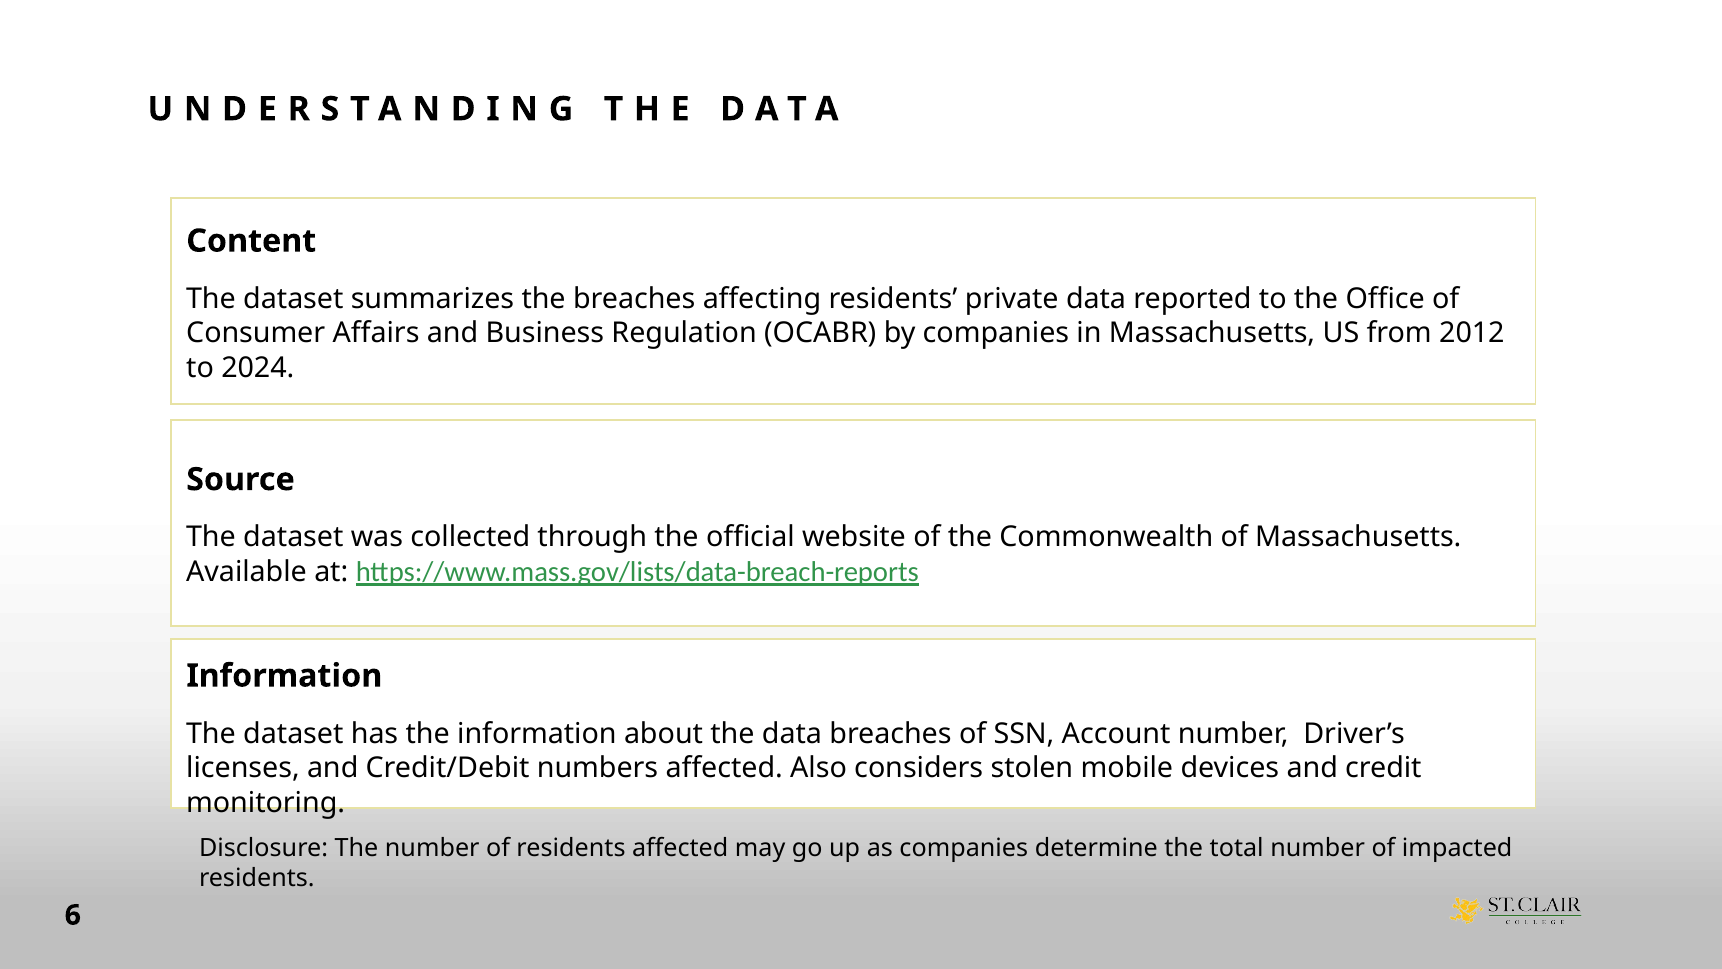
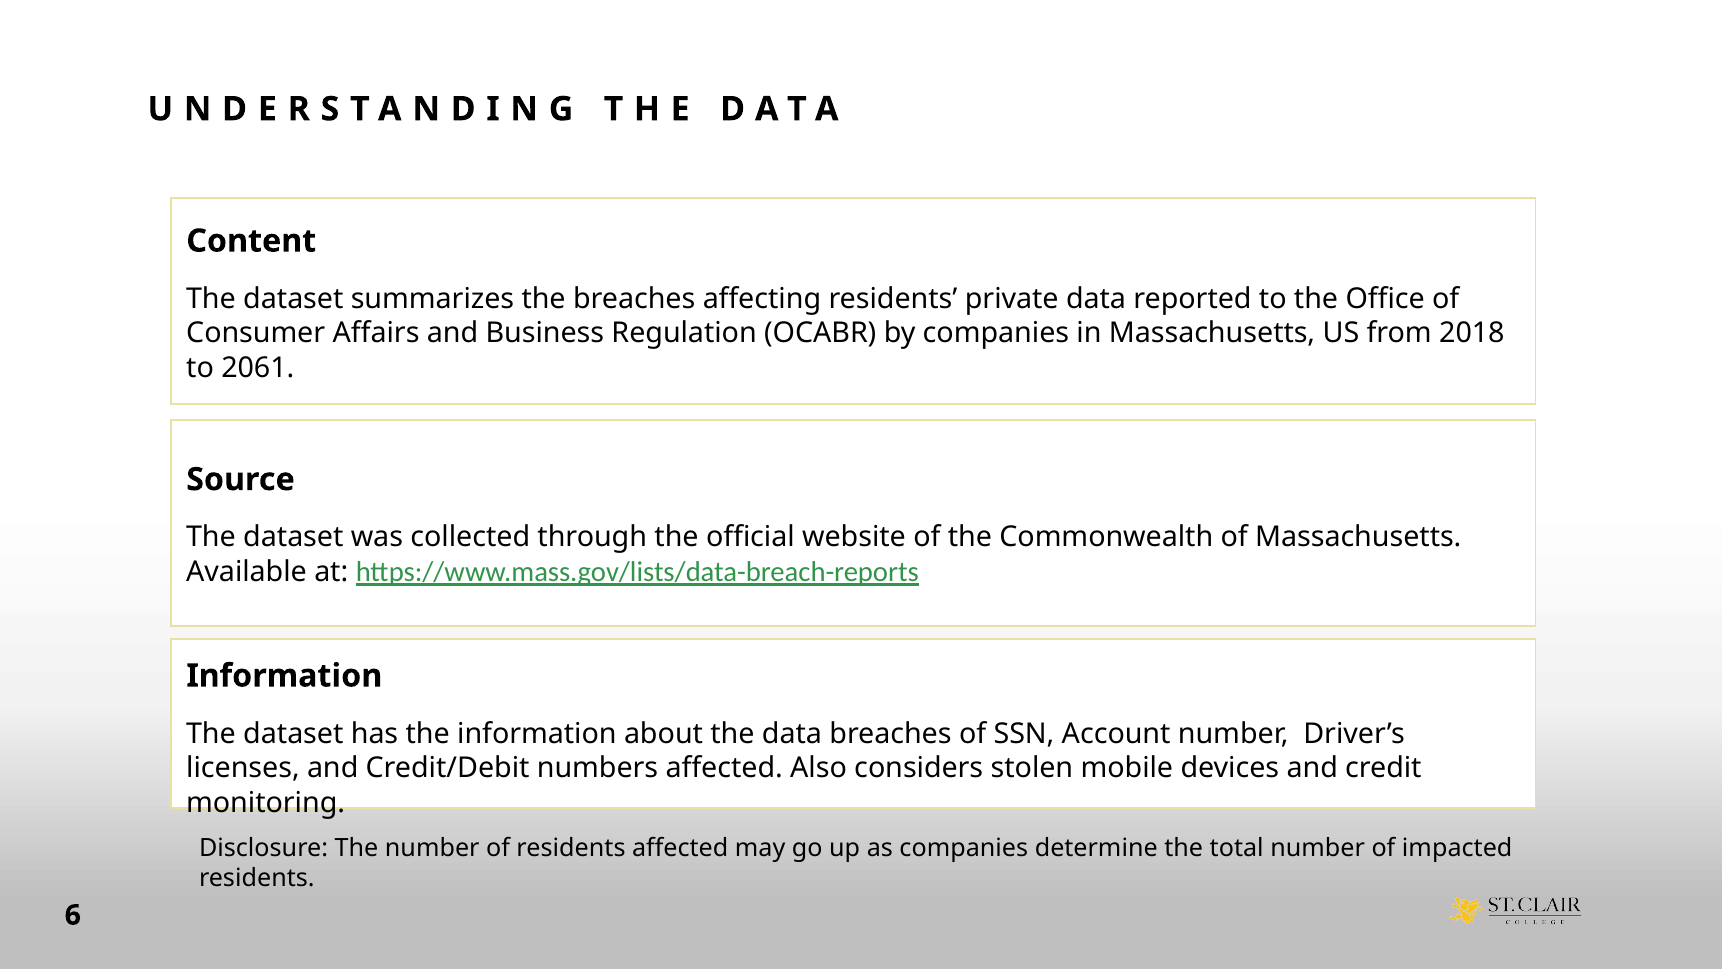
2012: 2012 -> 2018 (1472, 333)
2024: 2024 -> 2061 (258, 368)
